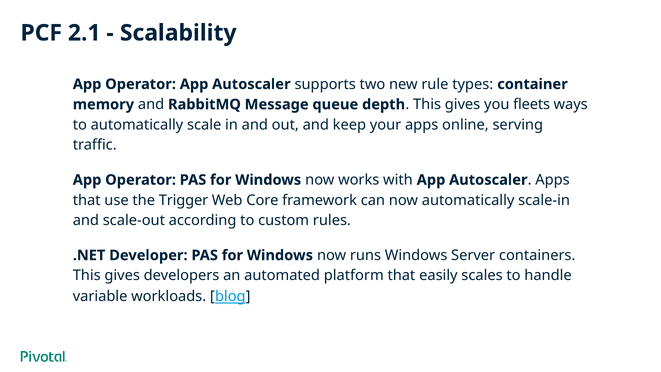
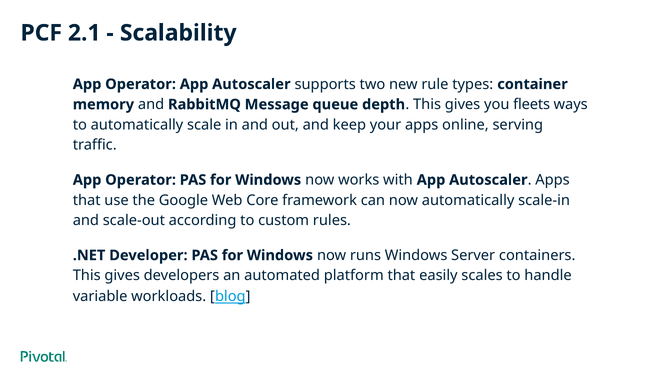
Trigger: Trigger -> Google (183, 200)
